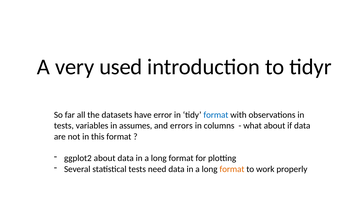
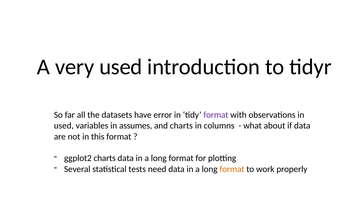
format colour: blue -> purple (216, 115)
tests: tests -> used (64, 125)
and errors: errors -> charts (181, 125)
ggplot2 about: about -> charts (105, 158)
